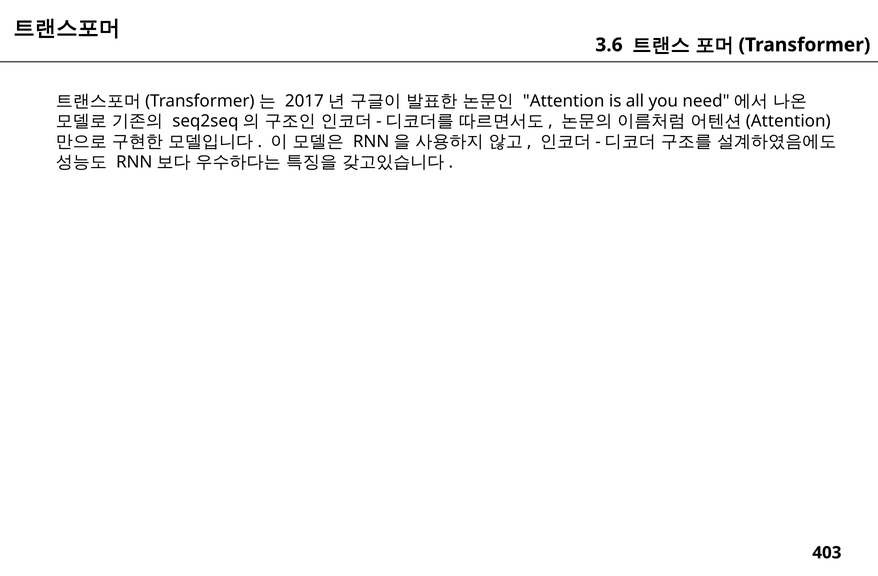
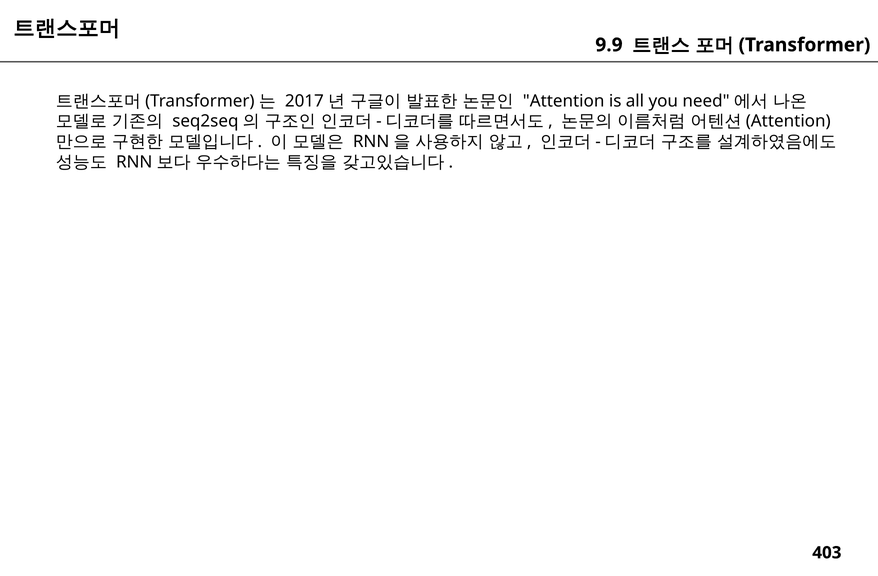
3.6: 3.6 -> 9.9 (609, 45)
